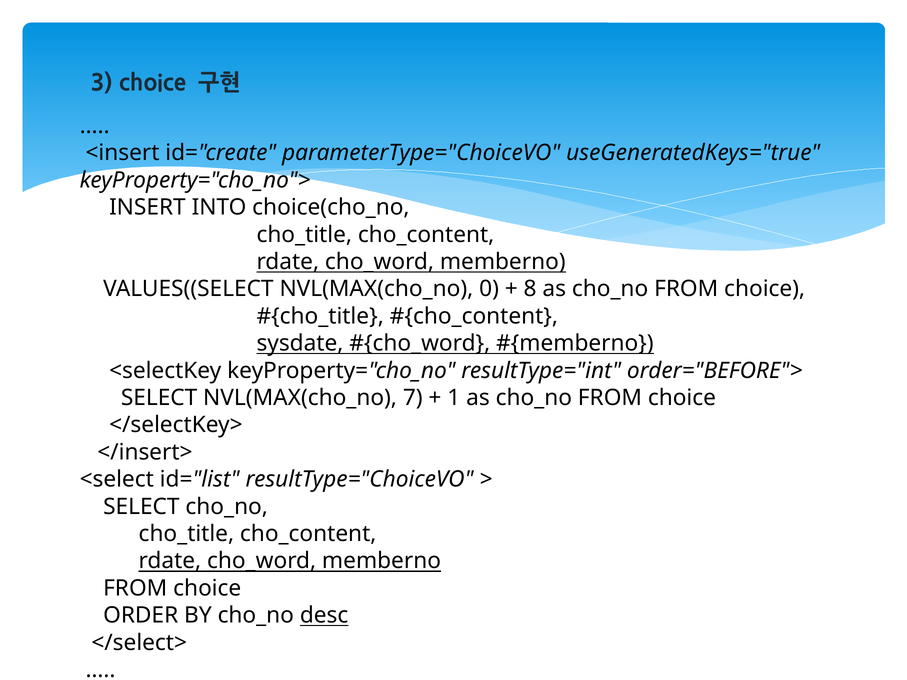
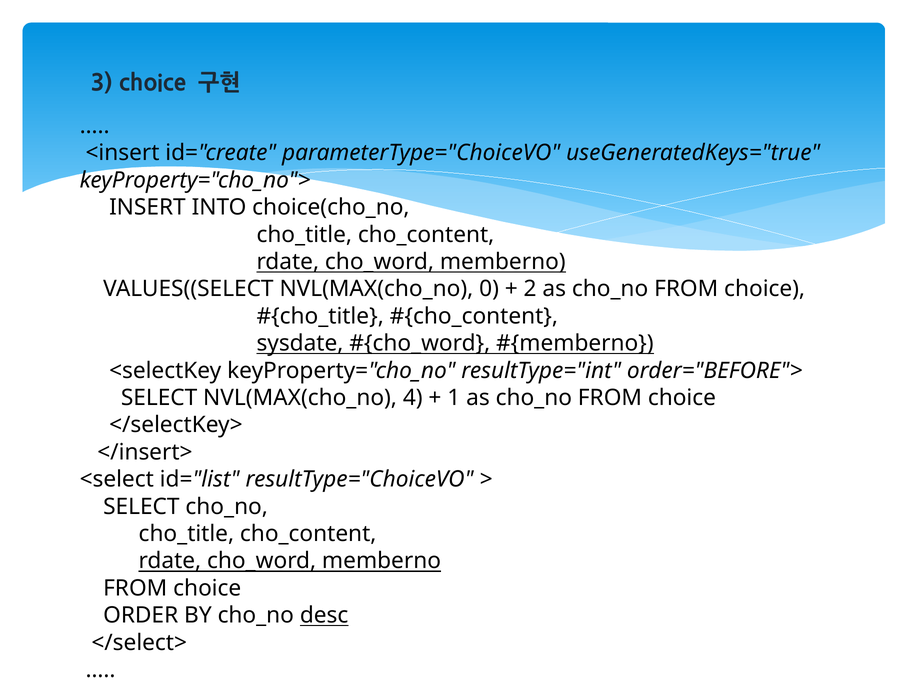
8: 8 -> 2 (530, 289)
7: 7 -> 4 (413, 398)
